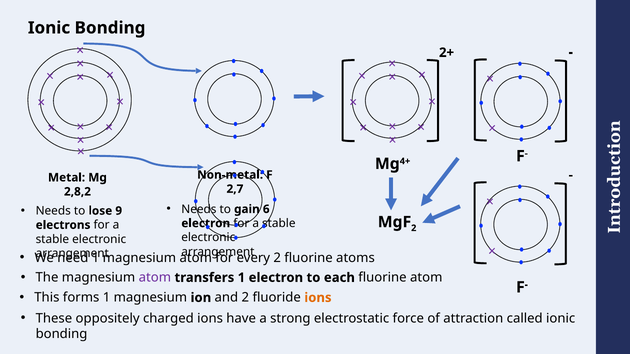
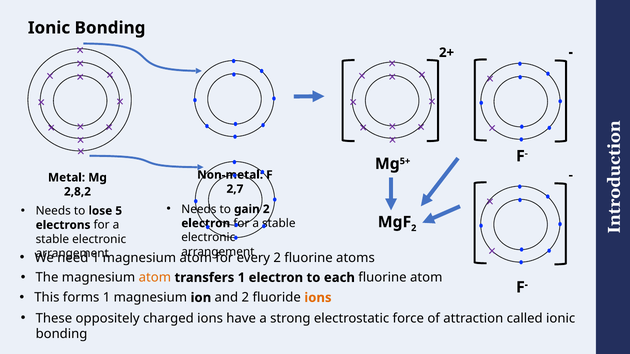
4+: 4+ -> 5+ (405, 161)
gain 6: 6 -> 2 (266, 209)
9: 9 -> 5 (119, 211)
atom colour: purple -> orange (155, 278)
